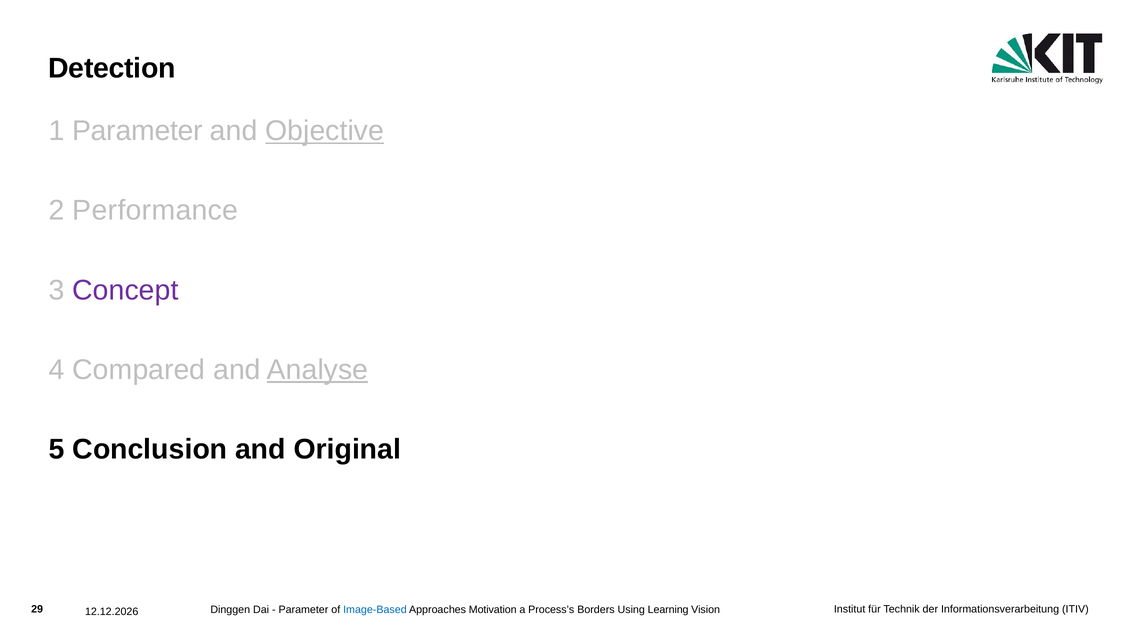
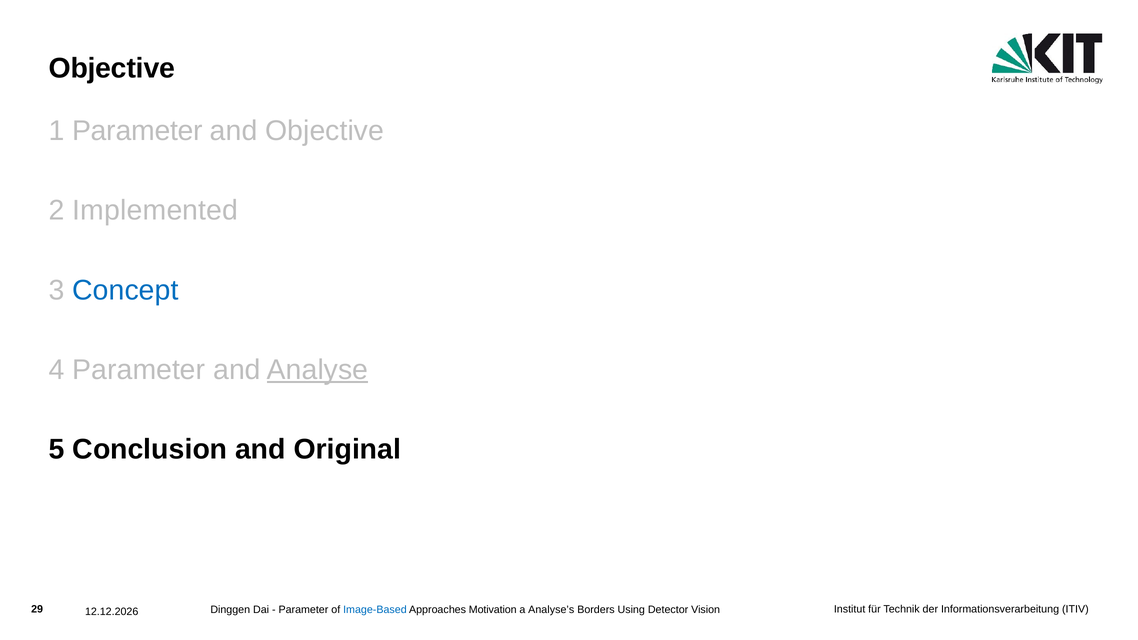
Detection: Detection -> Objective (112, 68)
Objective underline: present -> none (325, 131)
Performance: Performance -> Implemented (155, 211)
Concept colour: purple -> blue (125, 290)
4 Compared: Compared -> Parameter (139, 370)
Process’s: Process’s -> Analyse’s (551, 610)
Learning: Learning -> Detector (668, 610)
